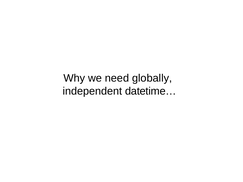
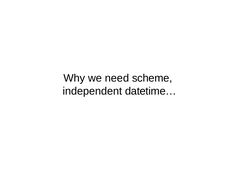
globally: globally -> scheme (152, 78)
